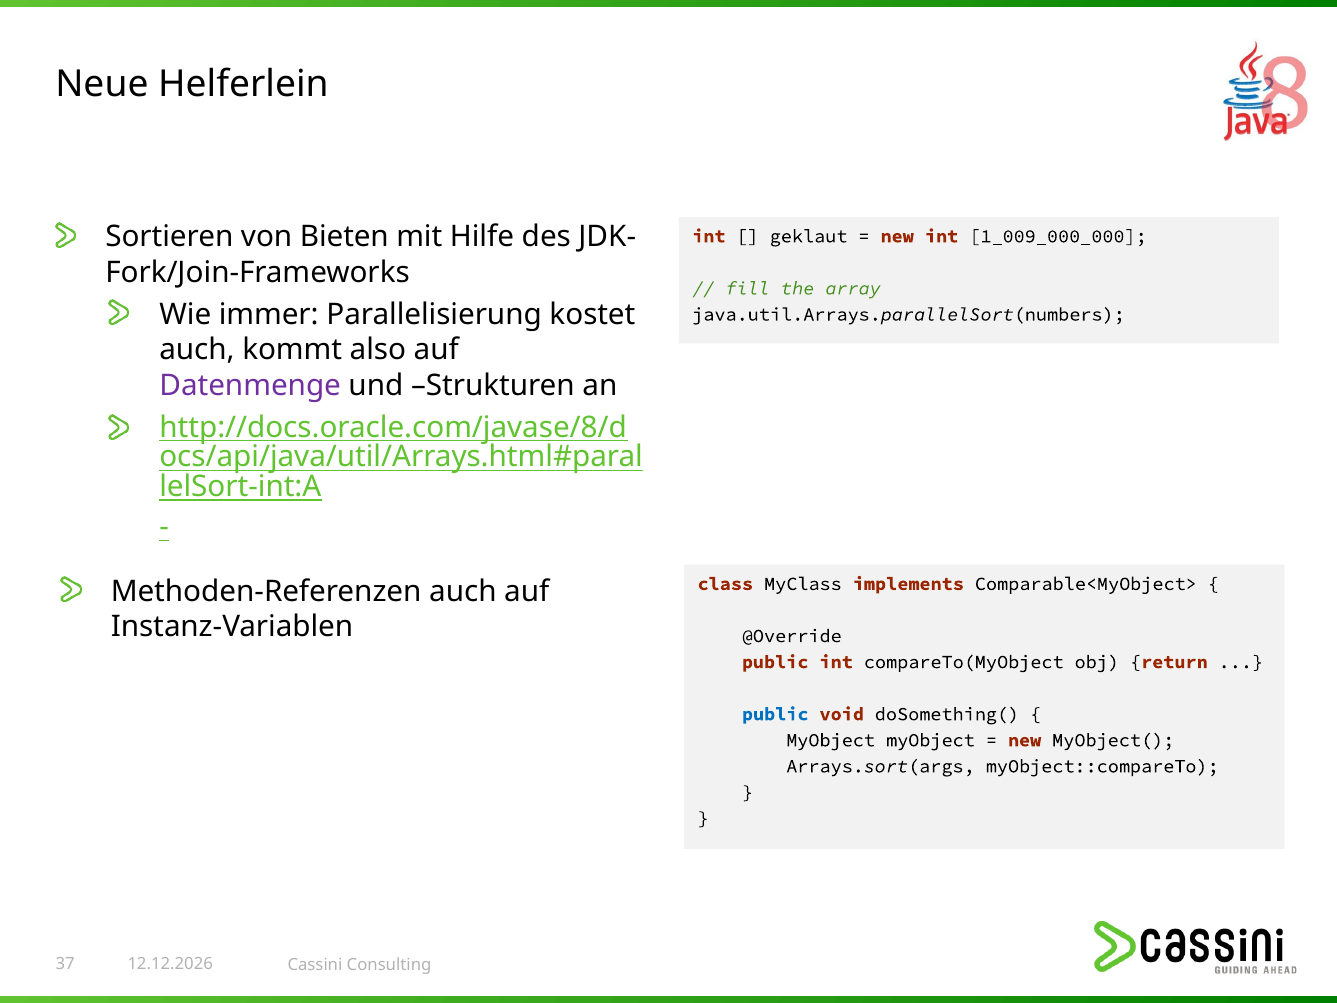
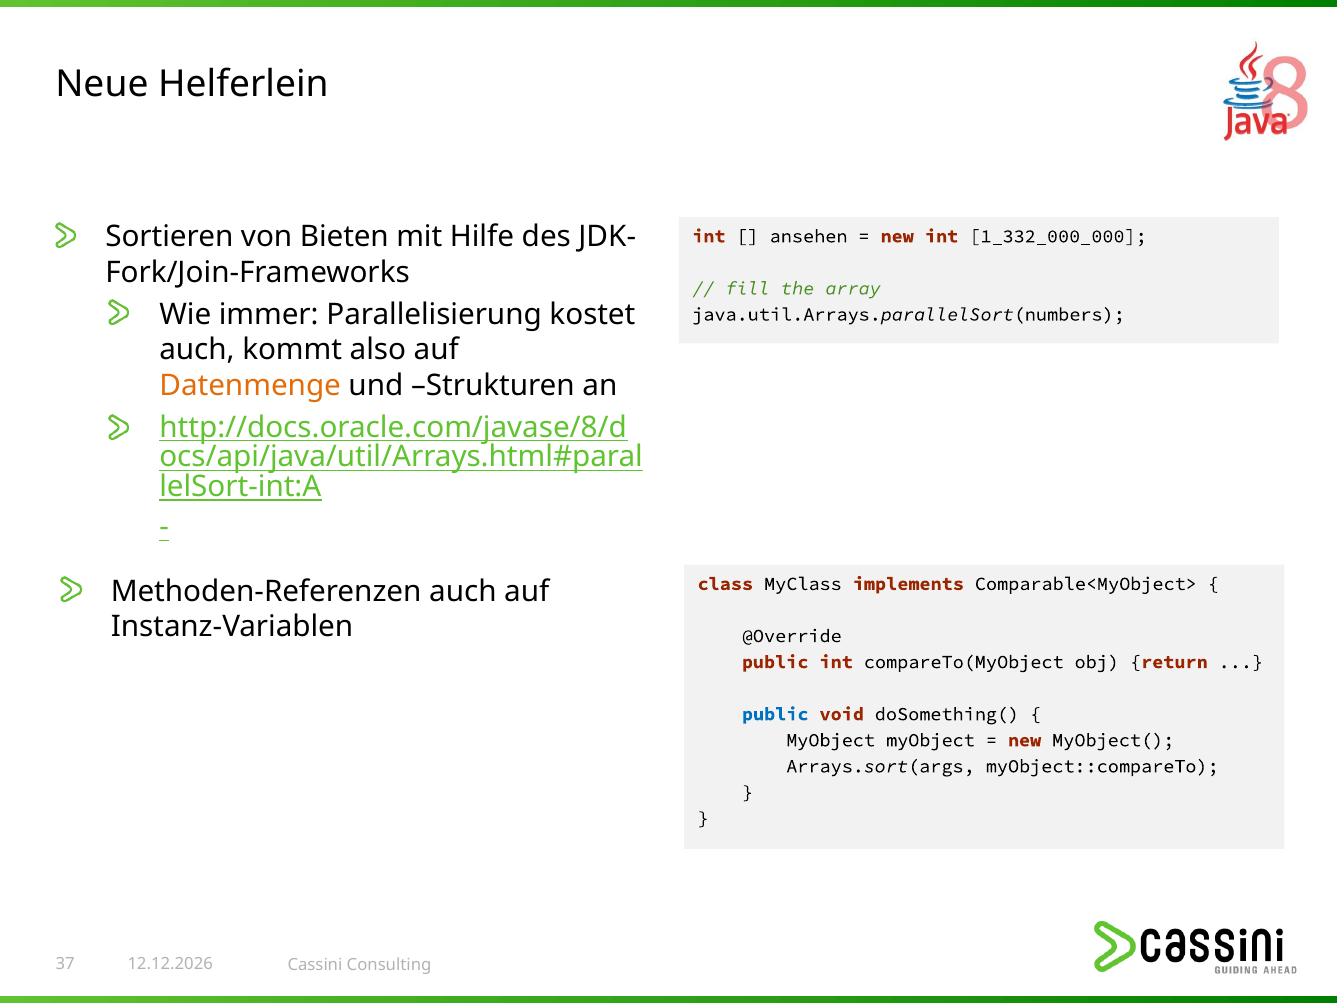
geklaut: geklaut -> ansehen (809, 236)
1_009_000_000: 1_009_000_000 -> 1_332_000_000 (1058, 236)
Datenmenge colour: purple -> orange (250, 386)
